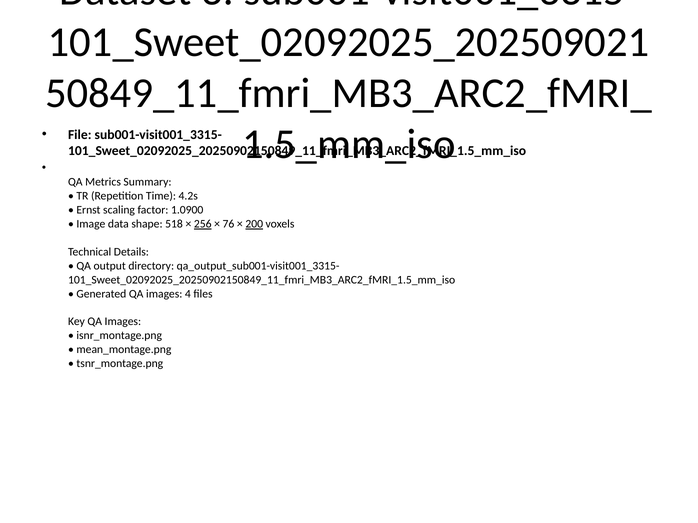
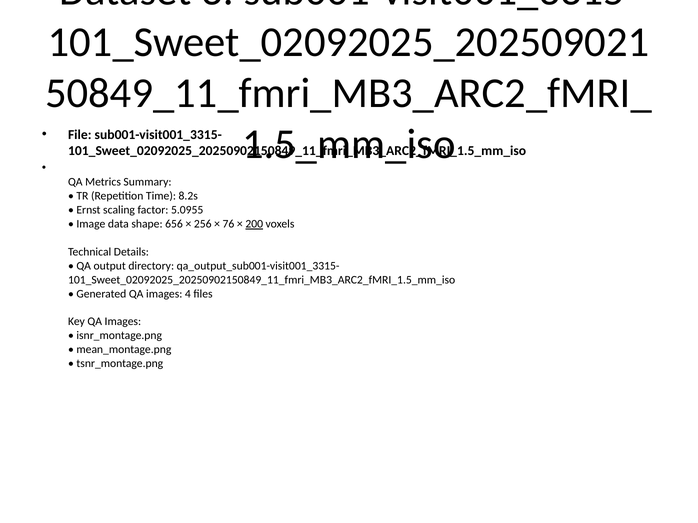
4.2s: 4.2s -> 8.2s (188, 196)
1.0900: 1.0900 -> 5.0955 (187, 210)
518: 518 -> 656 (174, 224)
256 underline: present -> none (203, 224)
